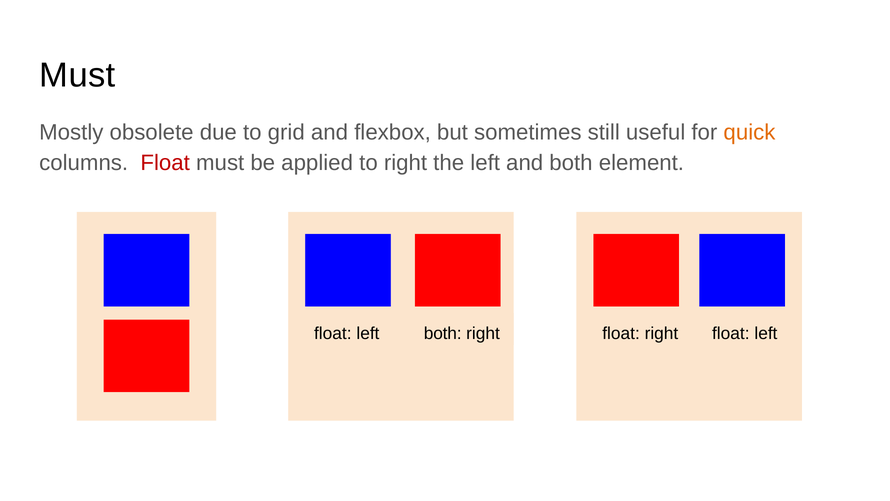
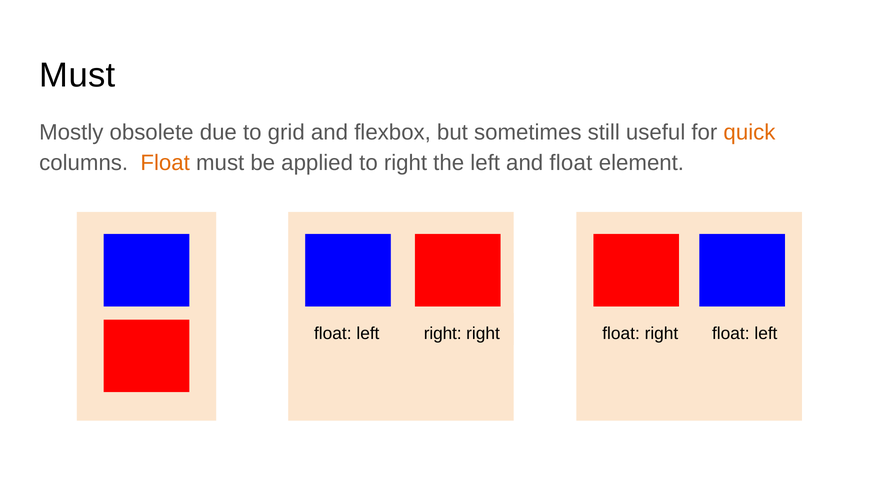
Float colour: red -> orange (165, 163)
and both: both -> float (571, 163)
left both: both -> right (443, 333)
